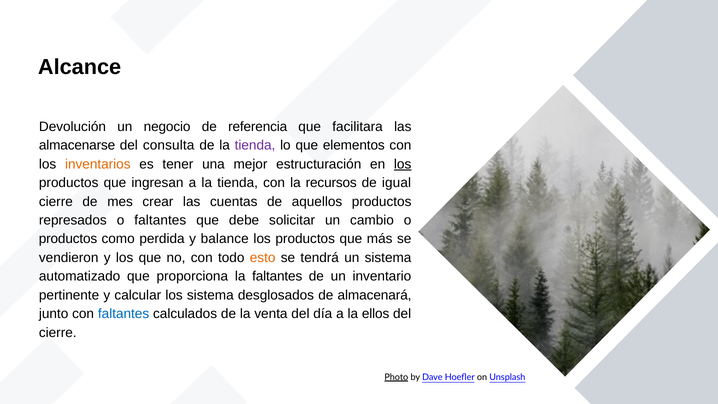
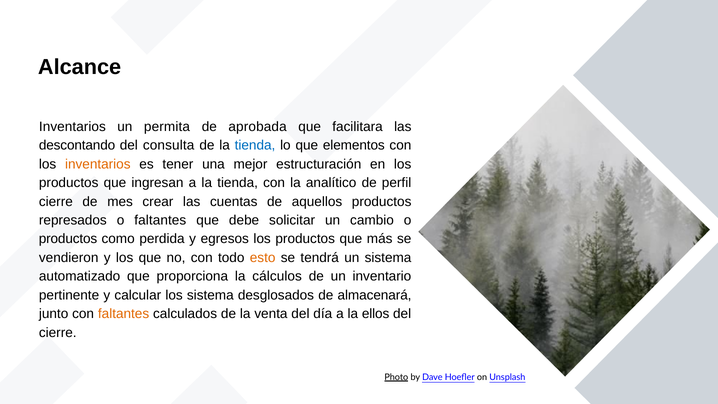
Devolución: Devolución -> Inventarios (72, 127)
negocio: negocio -> permita (167, 127)
referencia: referencia -> aprobada (258, 127)
almacenarse: almacenarse -> descontando (77, 145)
tienda colour: purple -> blue (255, 145)
los underline: present -> none (403, 164)
recursos: recursos -> analítico (331, 183)
igual: igual -> perfil (397, 183)
balance: balance -> egresos (225, 239)
la faltantes: faltantes -> cálculos (277, 276)
faltantes colour: blue -> orange (124, 314)
